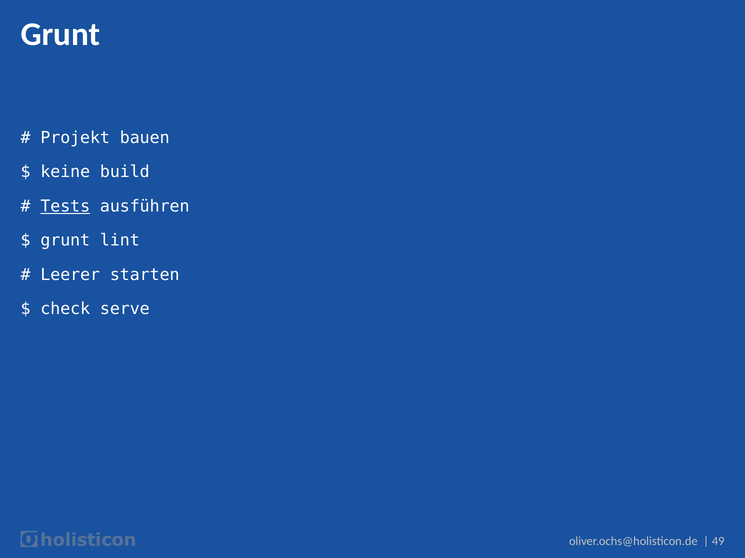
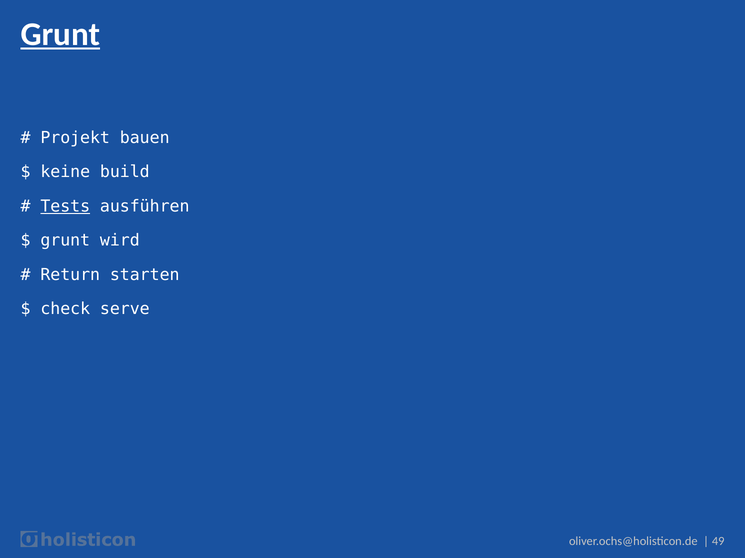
Grunt underline: none -> present (60, 35)
lint: lint -> wird (120, 241)
Leerer: Leerer -> Return (70, 275)
